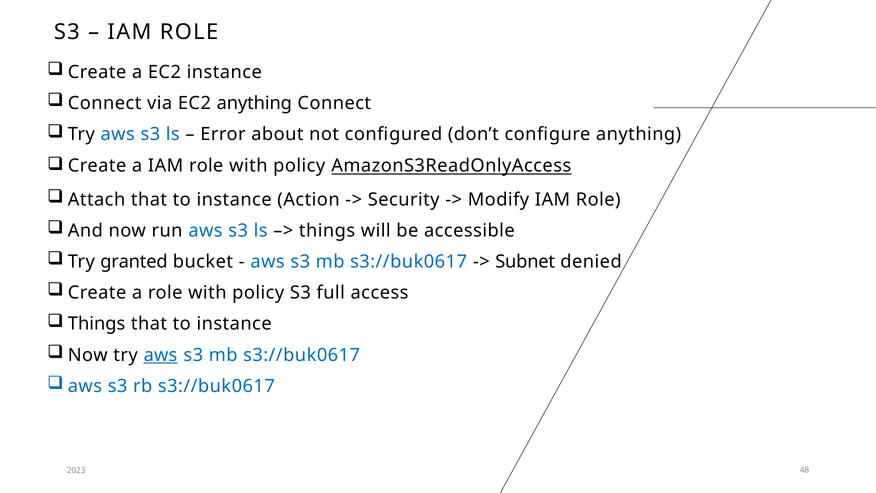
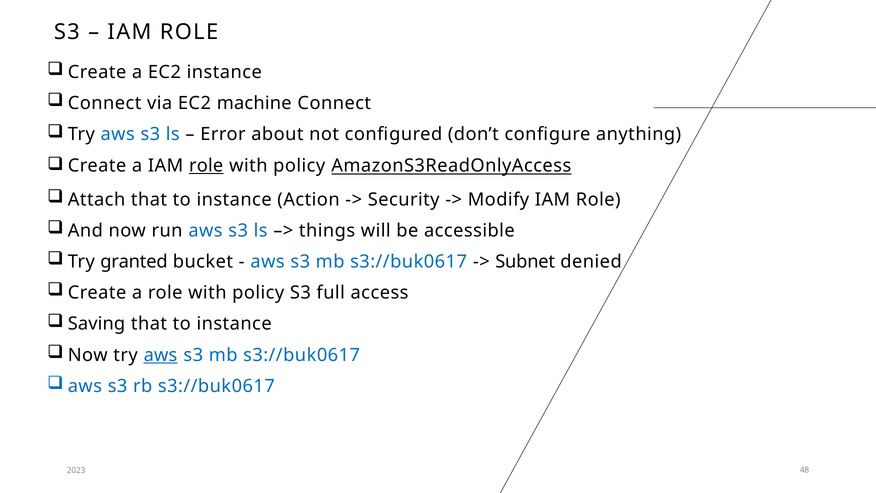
EC2 anything: anything -> machine (254, 103)
role underline: none -> present (206, 165)
Things: Things -> Saving (97, 324)
